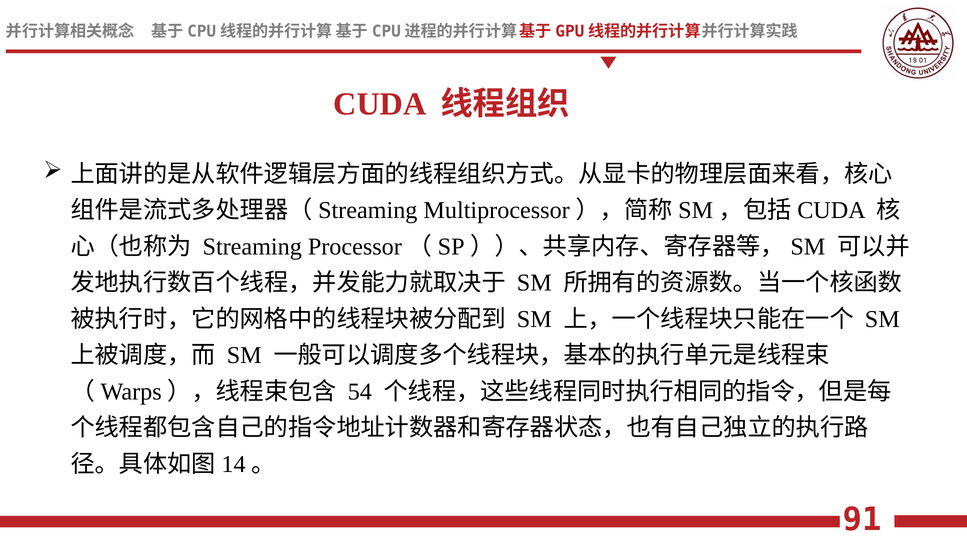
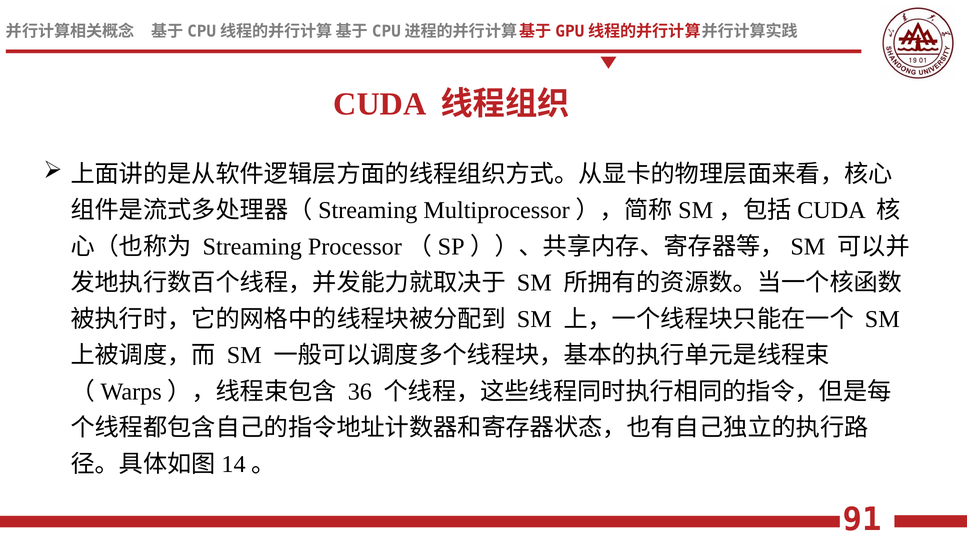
54: 54 -> 36 (360, 392)
